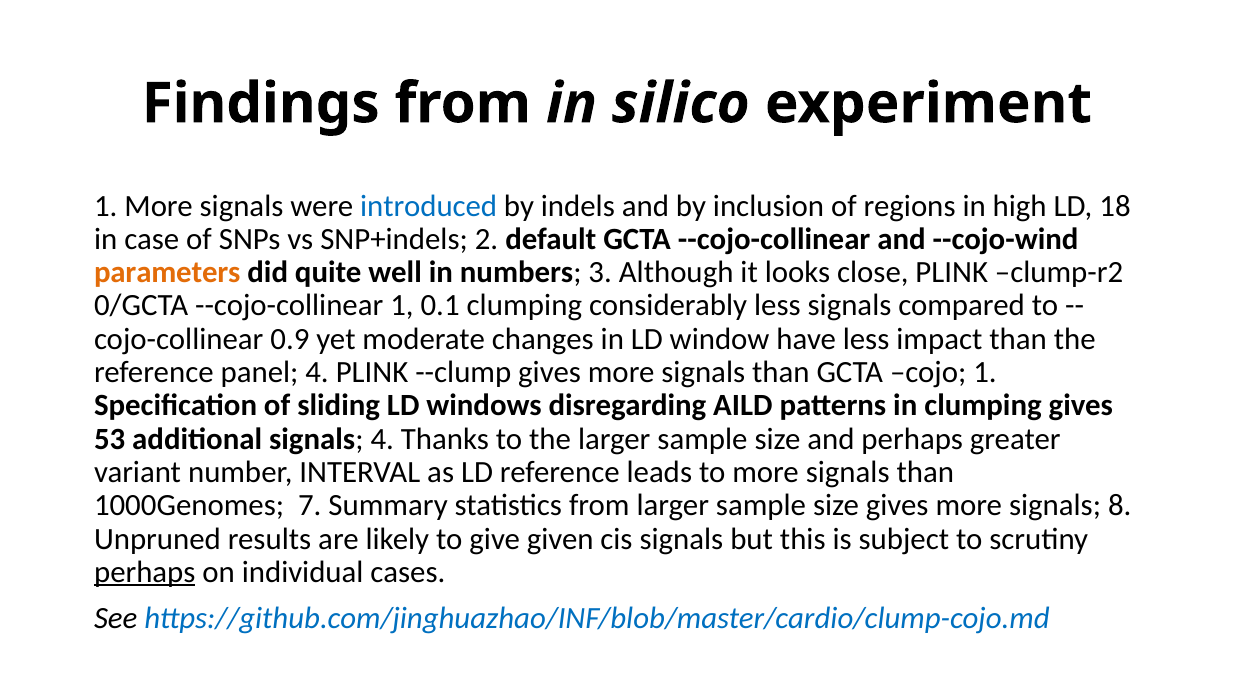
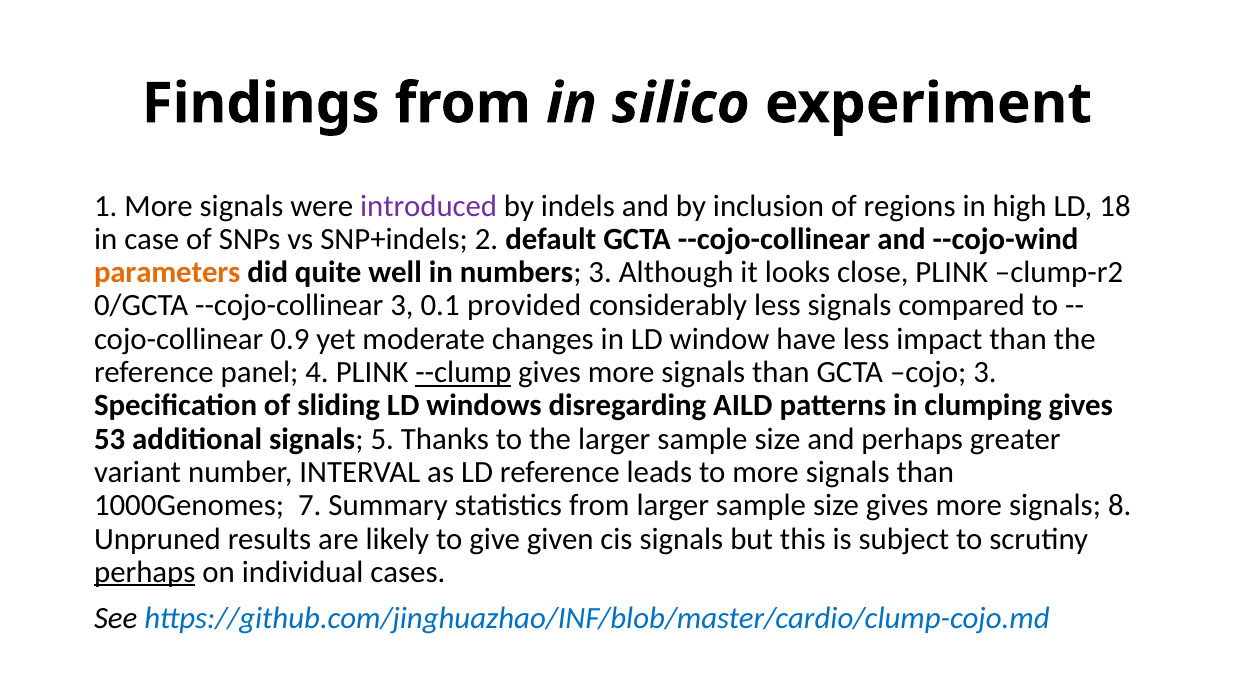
introduced colour: blue -> purple (429, 206)
--cojo-collinear 1: 1 -> 3 (402, 306)
0.1 clumping: clumping -> provided (524, 306)
--clump underline: none -> present (463, 372)
cojo 1: 1 -> 3 (985, 372)
signals 4: 4 -> 5 (382, 439)
